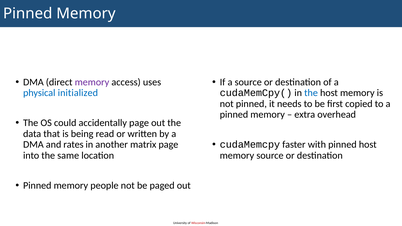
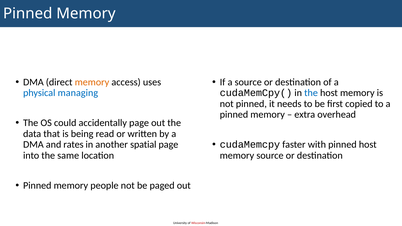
memory colour: purple -> orange (92, 82)
initialized: initialized -> managing (78, 93)
matrix: matrix -> spatial (143, 145)
